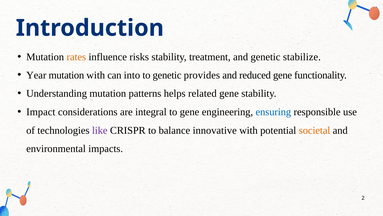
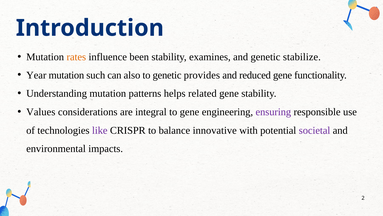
risks: risks -> been (139, 57)
treatment: treatment -> examines (210, 57)
mutation with: with -> such (96, 75)
into: into -> also (132, 75)
Impact: Impact -> Values (41, 112)
ensuring colour: blue -> purple (273, 112)
societal colour: orange -> purple (315, 130)
